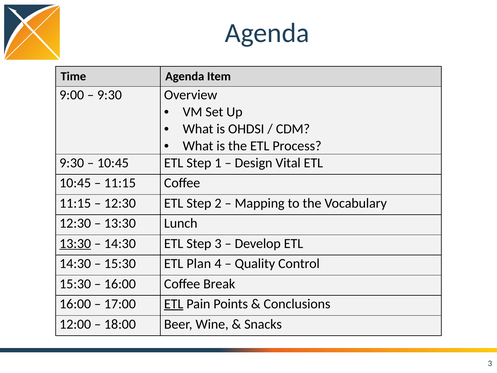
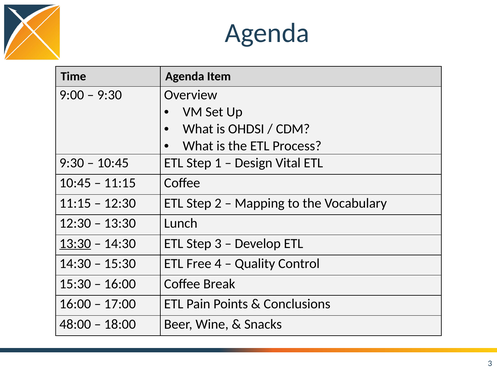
Plan: Plan -> Free (199, 263)
ETL underline: present -> none (174, 304)
12:00: 12:00 -> 48:00 (75, 324)
